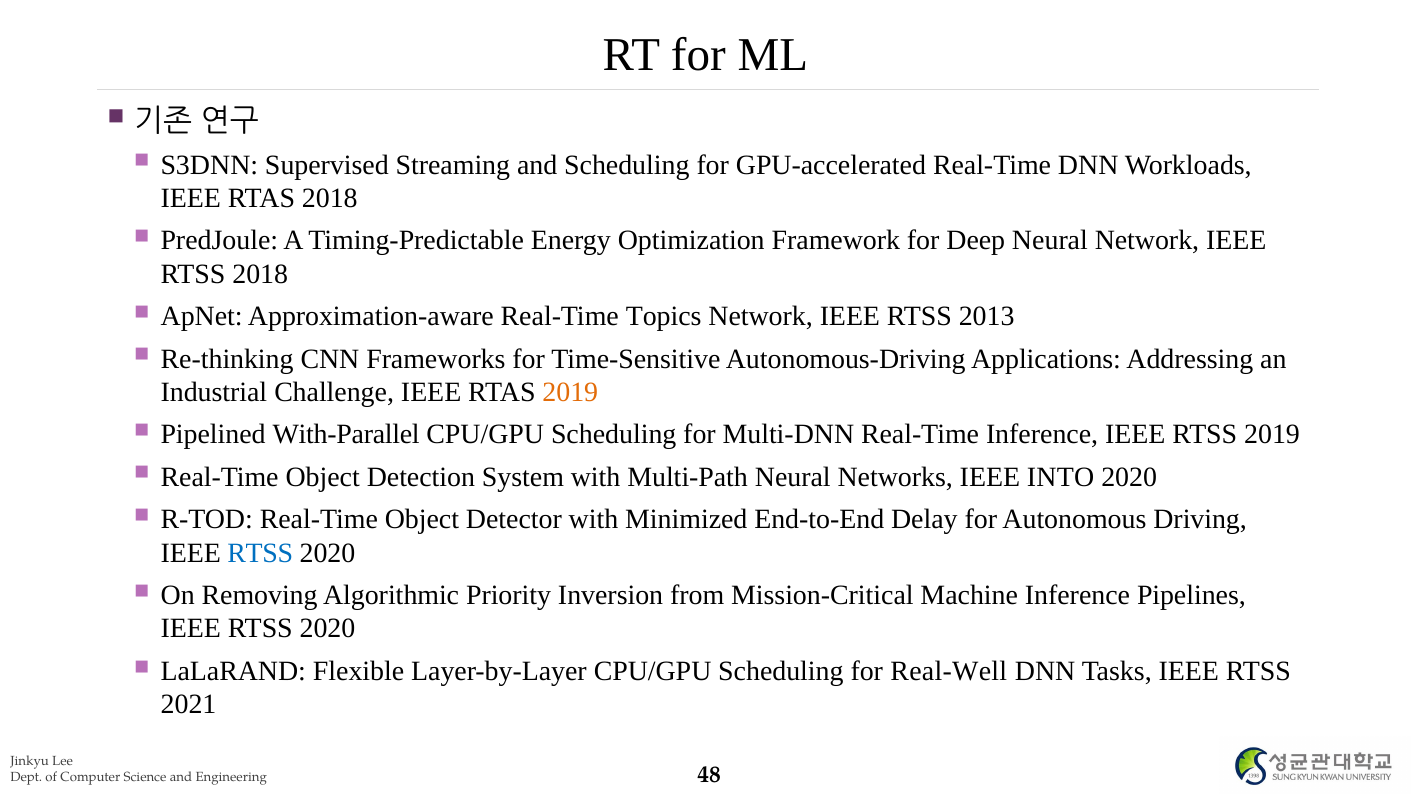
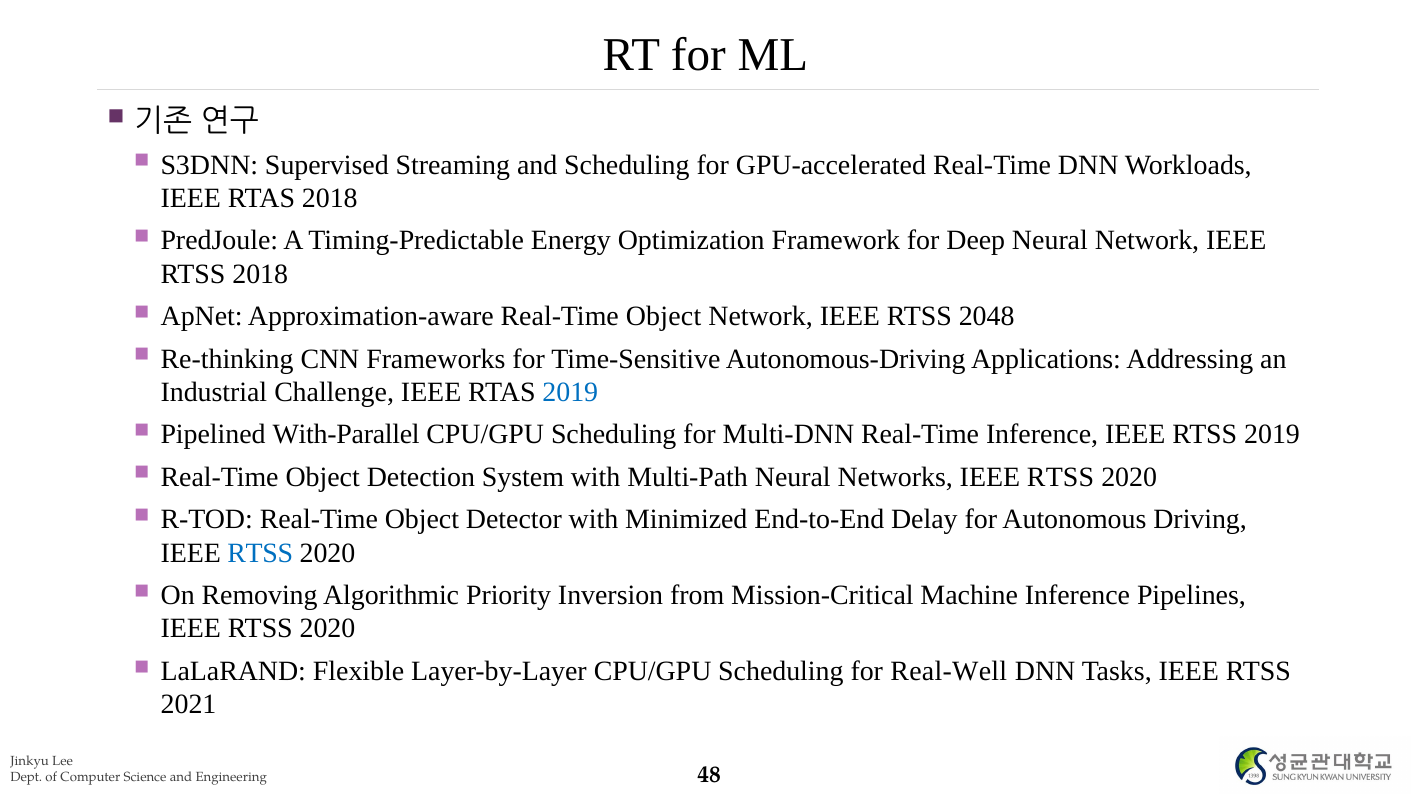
Approximation-aware Real-Time Topics: Topics -> Object (664, 316)
2013: 2013 -> 2048 (987, 316)
2019 colour: orange -> blue (570, 392)
Networks IEEE INTO: INTO -> RTSS (1061, 477)
